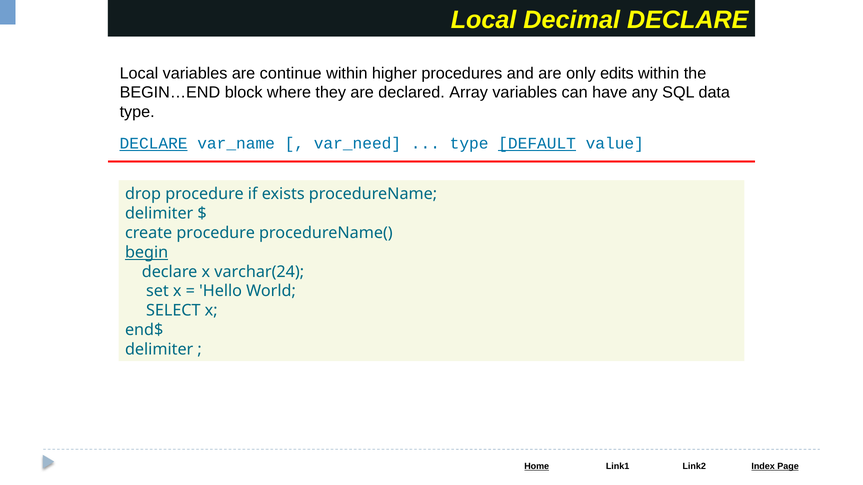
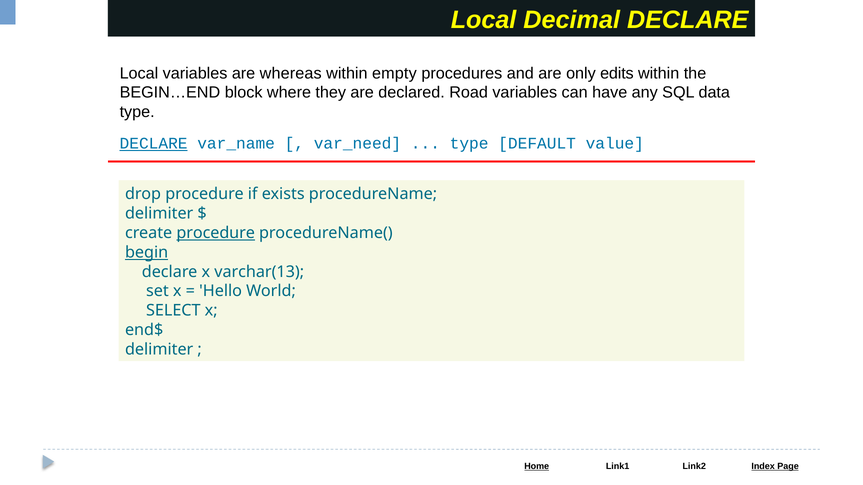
continue: continue -> whereas (291, 73)
higher: higher -> empty (394, 73)
Array: Array -> Road (469, 93)
DEFAULT underline: present -> none (537, 143)
procedure underline: none -> present (216, 233)
varchar(24: varchar(24 -> varchar(13 (259, 272)
